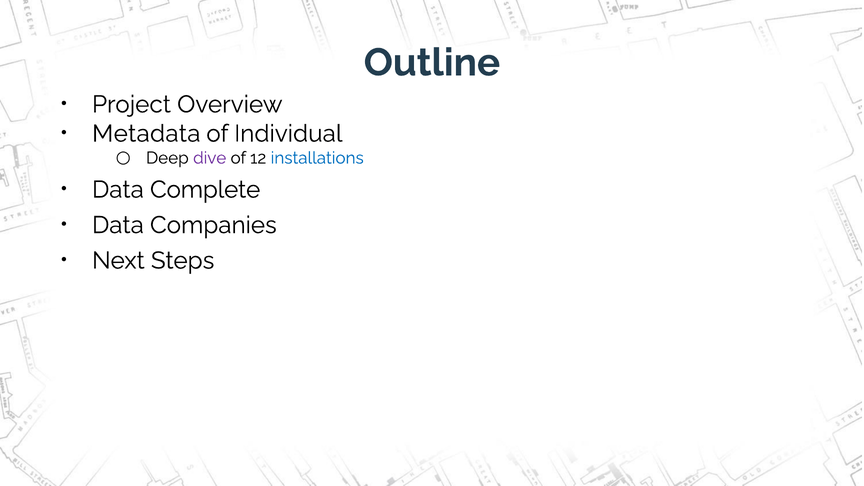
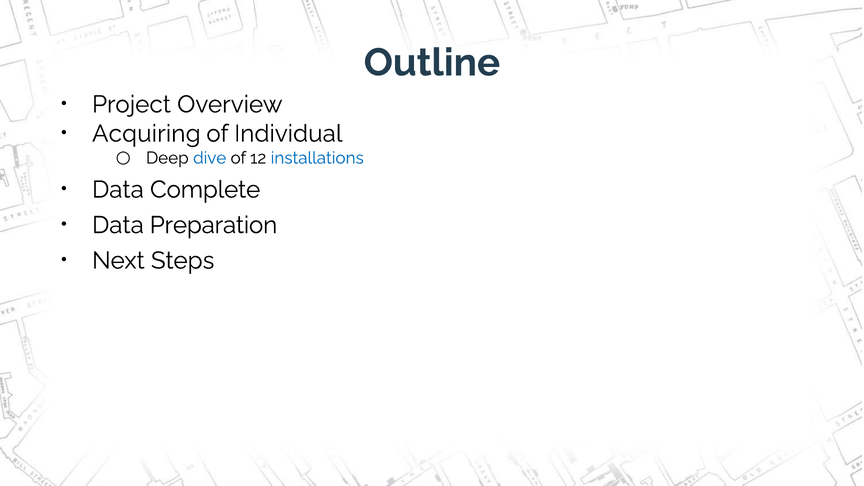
Metadata: Metadata -> Acquiring (146, 134)
dive colour: purple -> blue (210, 158)
Companies: Companies -> Preparation (213, 225)
